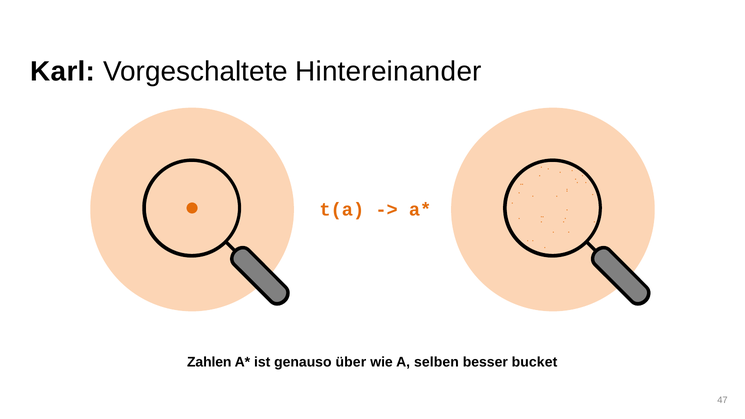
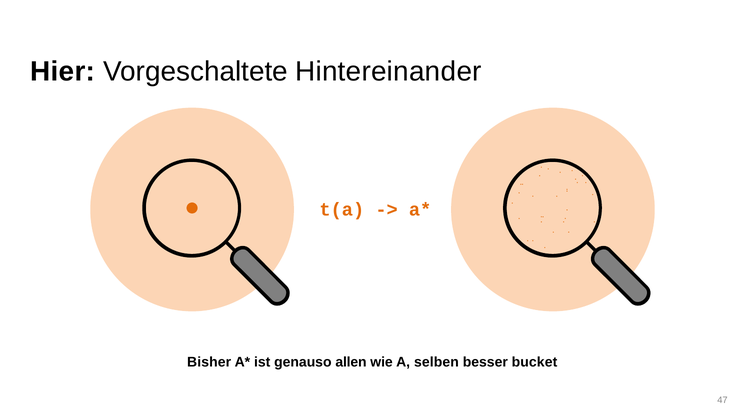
Karl: Karl -> Hier (63, 72)
Zahlen: Zahlen -> Bisher (209, 362)
über: über -> allen (351, 362)
